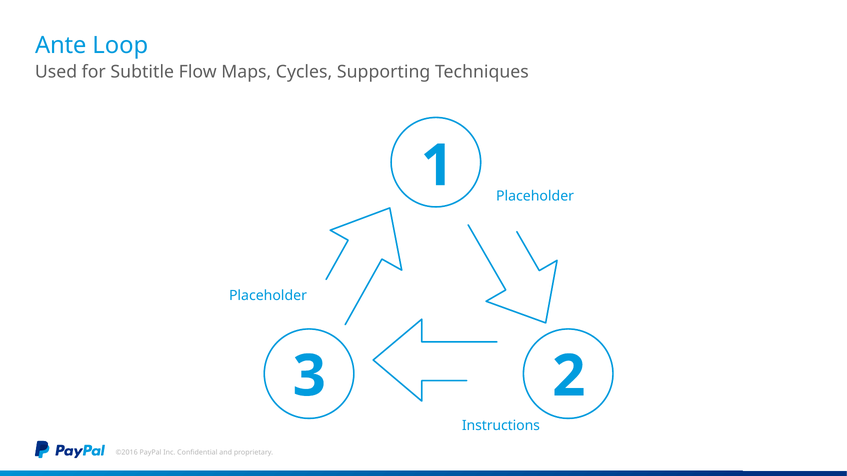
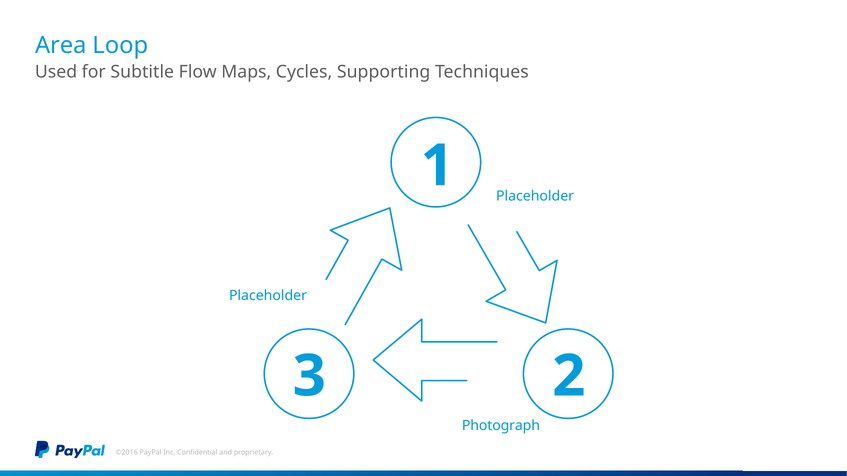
Ante: Ante -> Area (61, 45)
Instructions: Instructions -> Photograph (501, 426)
